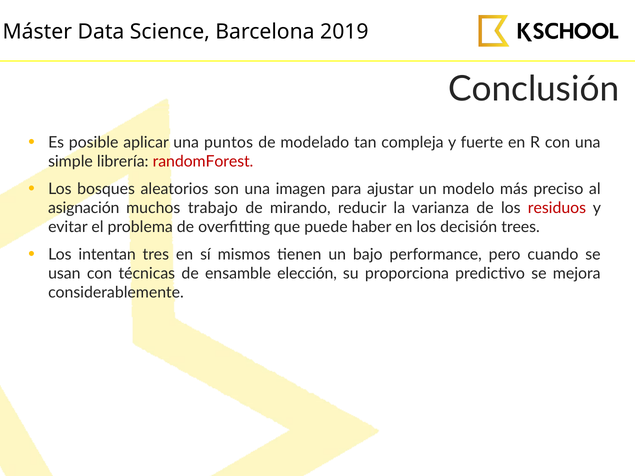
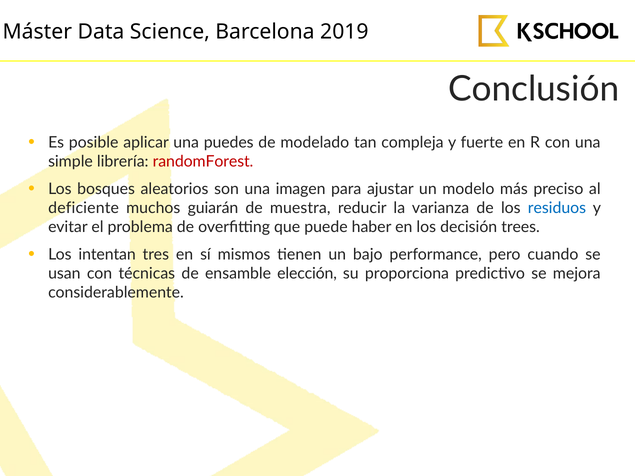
puntos: puntos -> puedes (229, 143)
asignación: asignación -> deficiente (84, 208)
trabajo: trabajo -> guiarán (213, 208)
mirando: mirando -> muestra (300, 208)
residuos colour: red -> blue (557, 208)
